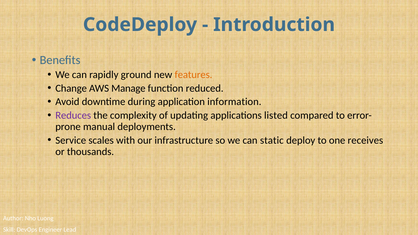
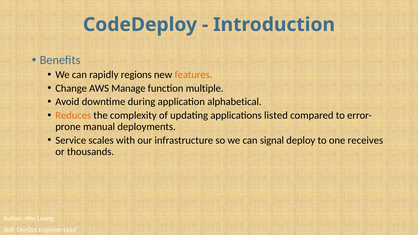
ground: ground -> regions (136, 75)
reduced: reduced -> multiple (205, 88)
information: information -> alphabetical (234, 102)
Reduces colour: purple -> orange (73, 115)
static: static -> signal (272, 140)
